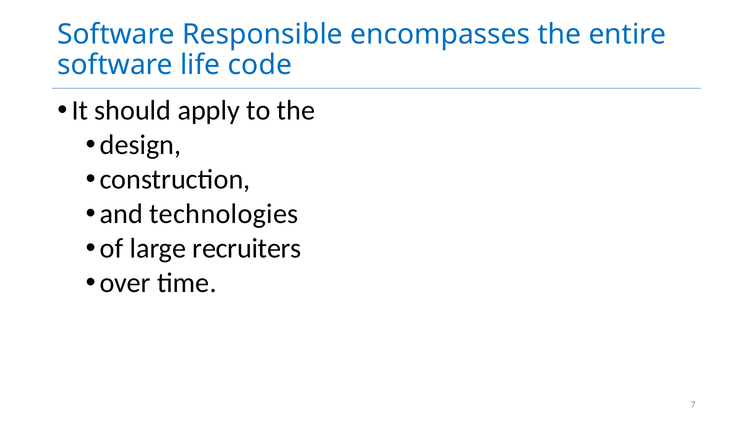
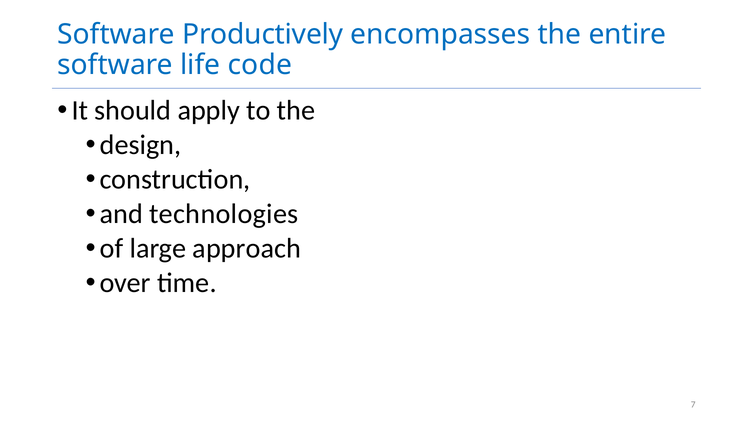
Responsible: Responsible -> Productively (263, 34)
recruiters: recruiters -> approach (247, 248)
